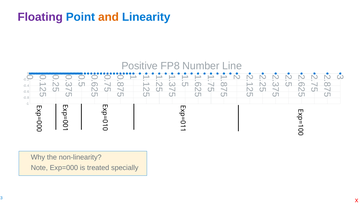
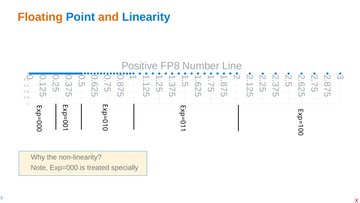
Floating colour: purple -> orange (40, 17)
